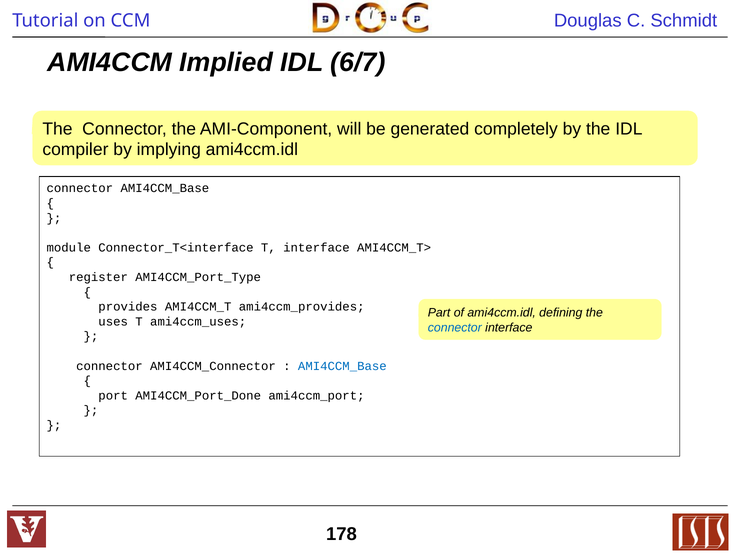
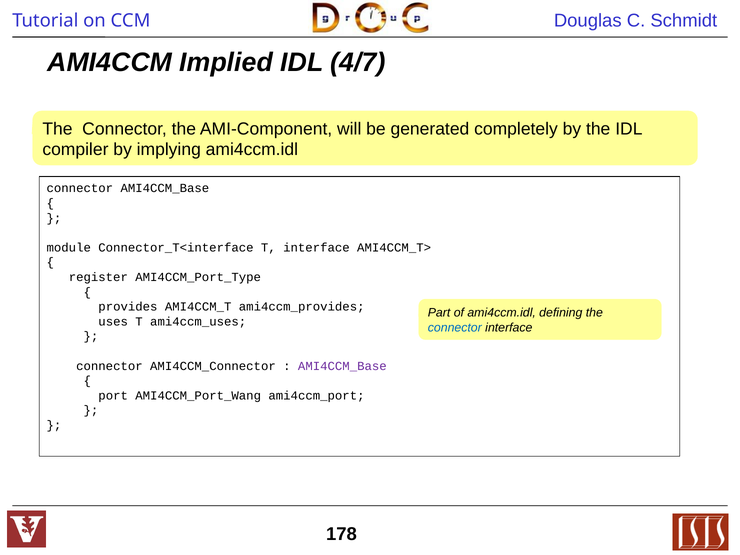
6/7: 6/7 -> 4/7 (358, 62)
AMI4CCM_Base colour: blue -> purple (342, 366)
AMI4CCM_Port_Done: AMI4CCM_Port_Done -> AMI4CCM_Port_Wang (198, 396)
